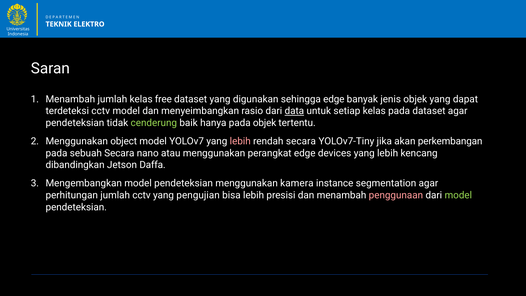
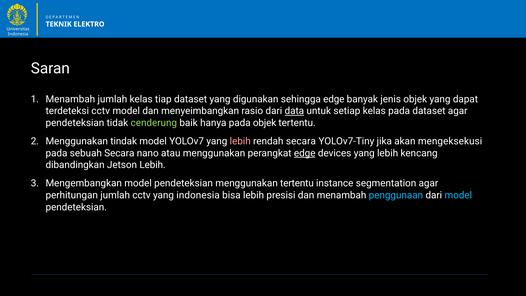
free: free -> tiap (163, 99)
object: object -> tindak (124, 141)
perkembangan: perkembangan -> mengeksekusi (450, 141)
edge underline: none -> present (305, 153)
Jetson Daffa: Daffa -> Lebih (152, 165)
menggunakan kamera: kamera -> tertentu (297, 183)
yang pengujian: pengujian -> indonesia (198, 195)
penggunaan colour: pink -> light blue (396, 195)
model colour: light green -> light blue (458, 195)
